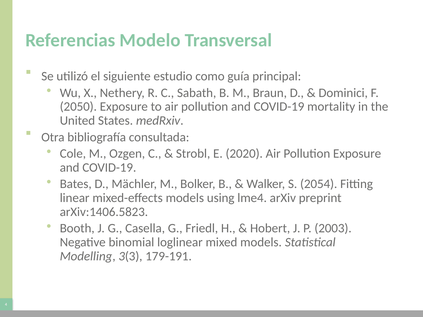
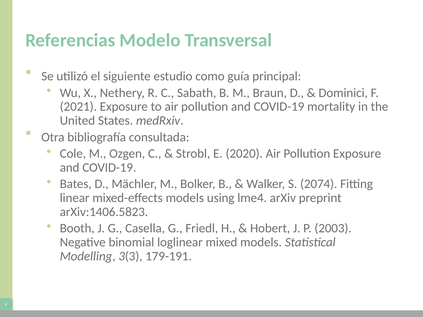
2050: 2050 -> 2021 (78, 107)
2054: 2054 -> 2074 (319, 184)
